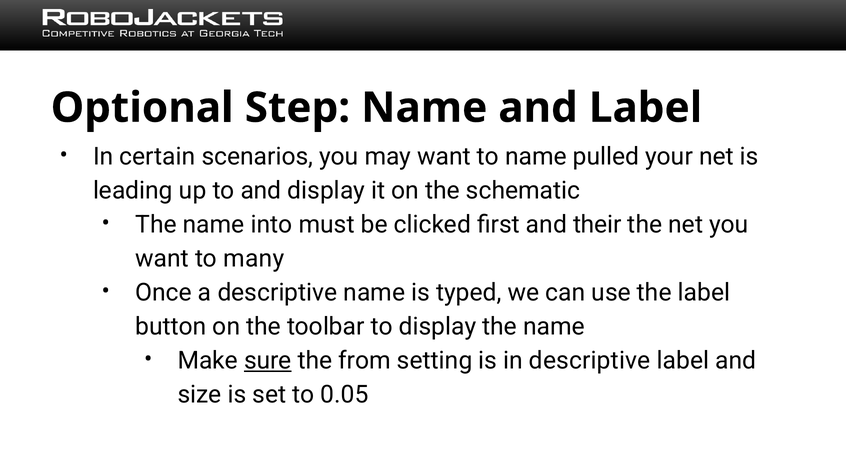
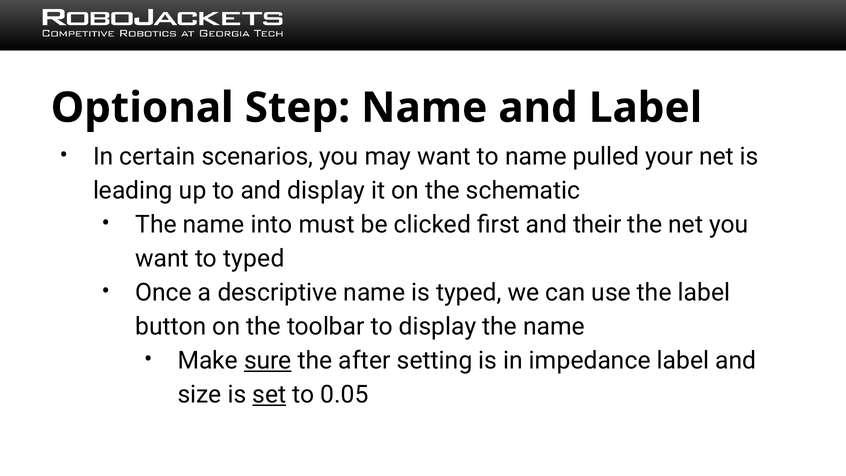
to many: many -> typed (254, 258)
from: from -> after (365, 361)
in descriptive: descriptive -> impedance (590, 361)
set underline: none -> present (269, 395)
